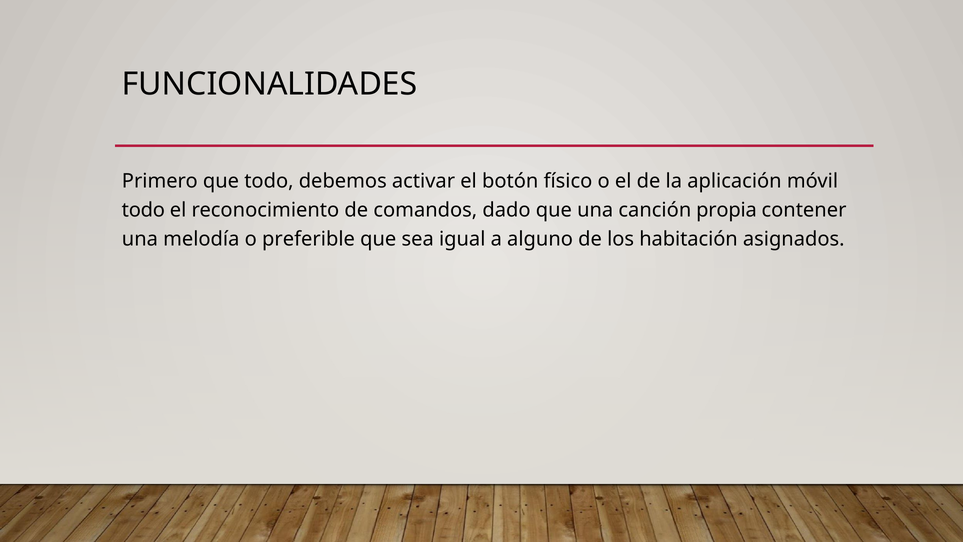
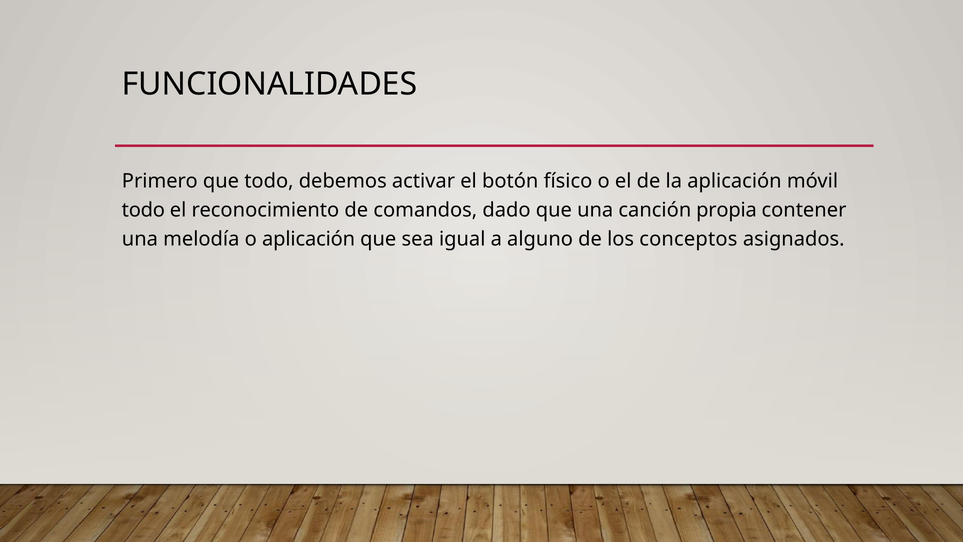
o preferible: preferible -> aplicación (309, 239)
habitación: habitación -> conceptos (688, 239)
